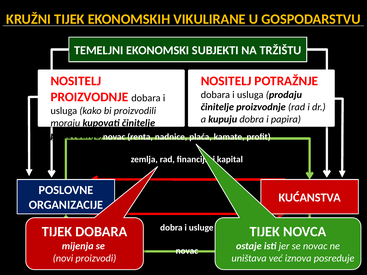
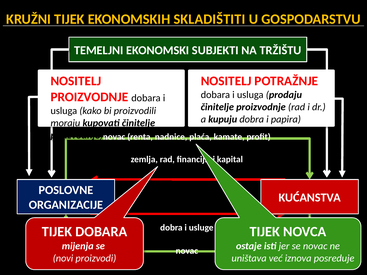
VIKULIRANE: VIKULIRANE -> SKLADIŠTITI (210, 19)
